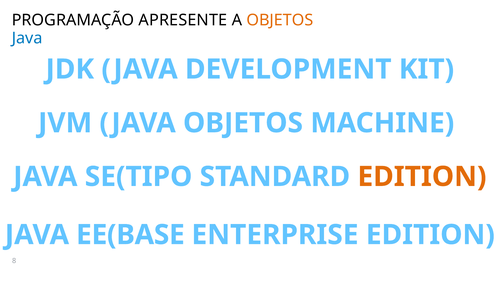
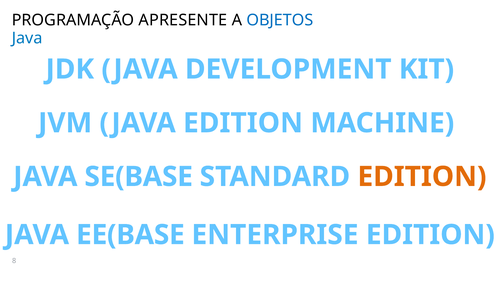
OBJETOS colour: orange -> blue (280, 20)
JAVA OBJETOS: OBJETOS -> EDITION (243, 123)
SE(TIPO: SE(TIPO -> SE(BASE (139, 177)
